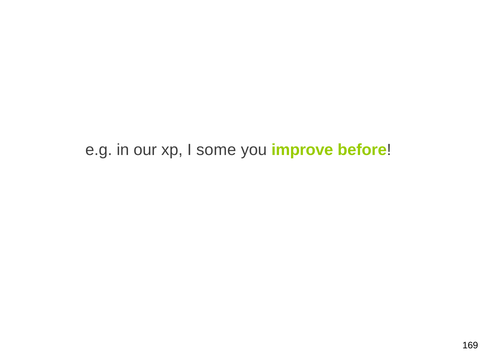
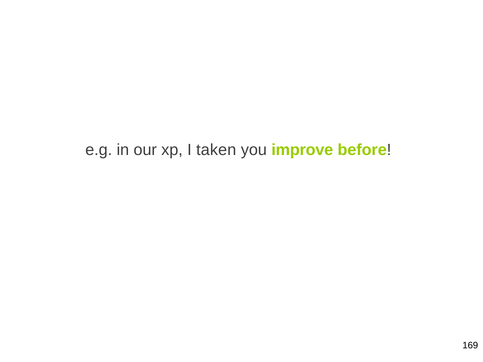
some: some -> taken (216, 150)
